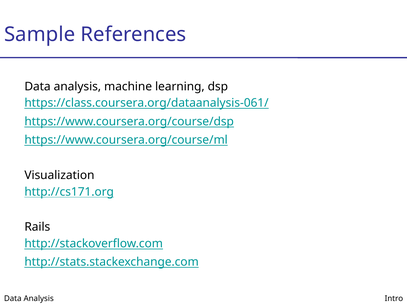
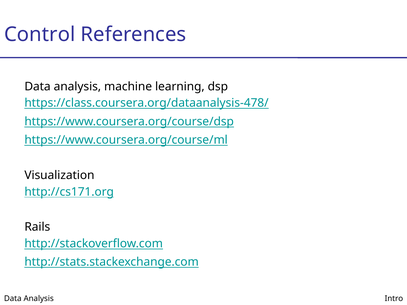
Sample: Sample -> Control (40, 35)
https://class.coursera.org/dataanalysis-061/: https://class.coursera.org/dataanalysis-061/ -> https://class.coursera.org/dataanalysis-478/ (147, 103)
